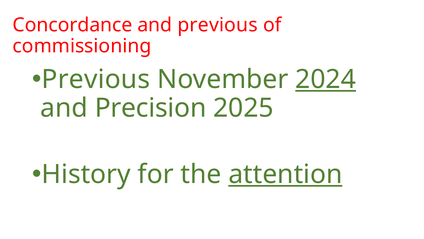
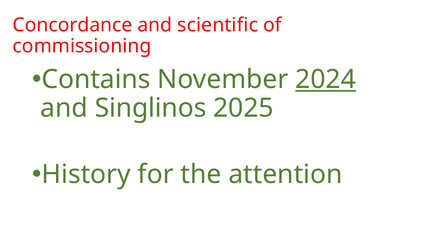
and previous: previous -> scientific (218, 25)
Previous: Previous -> Contains (96, 79)
Precision: Precision -> Singlinos (151, 108)
attention underline: present -> none (285, 174)
